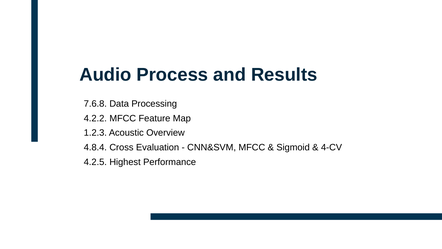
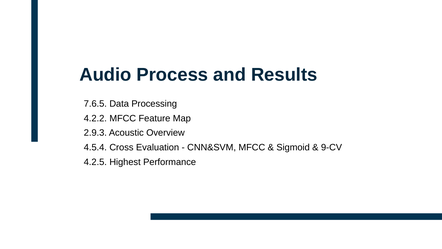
7.6.8: 7.6.8 -> 7.6.5 (95, 104)
1.2.3: 1.2.3 -> 2.9.3 (95, 133)
4.8.4: 4.8.4 -> 4.5.4 (95, 147)
4-CV: 4-CV -> 9-CV (331, 147)
